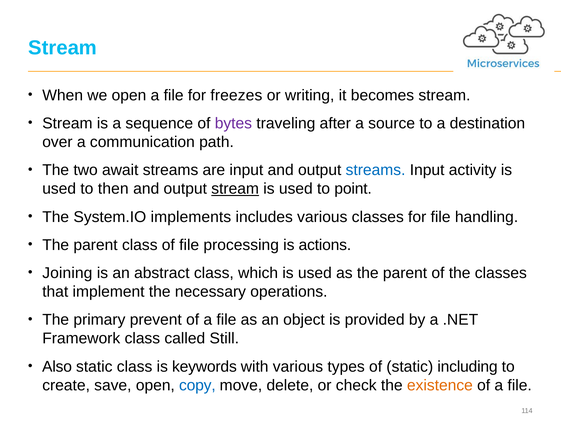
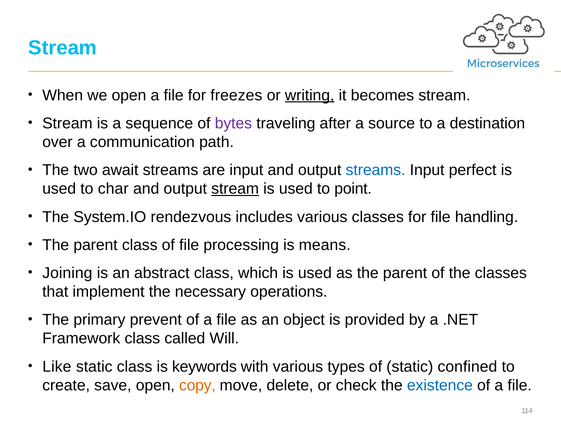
writing underline: none -> present (310, 95)
activity: activity -> perfect (473, 170)
then: then -> char (113, 189)
implements: implements -> rendezvous (191, 217)
actions: actions -> means (325, 245)
Still: Still -> Will (224, 338)
Also: Also -> Like (57, 366)
including: including -> confined (467, 366)
copy colour: blue -> orange (197, 385)
existence colour: orange -> blue (440, 385)
